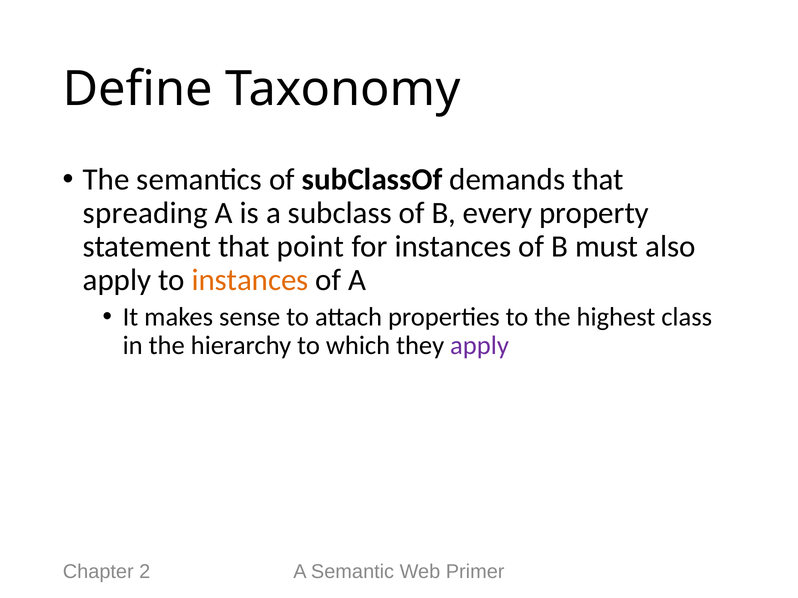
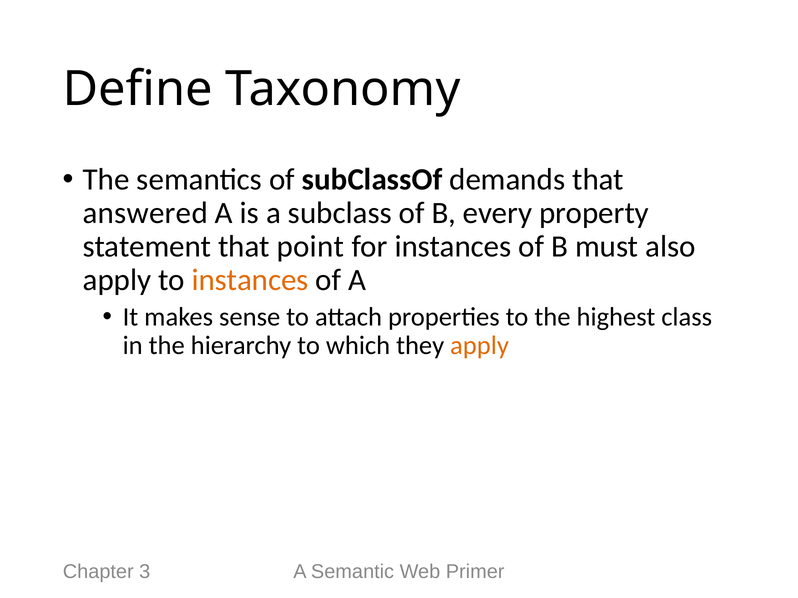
spreading: spreading -> answered (145, 213)
apply colour: purple -> orange (480, 346)
2: 2 -> 3 (145, 572)
